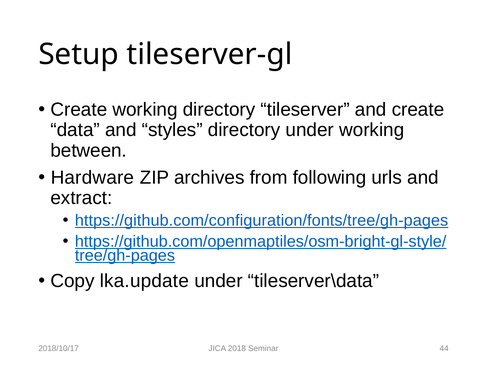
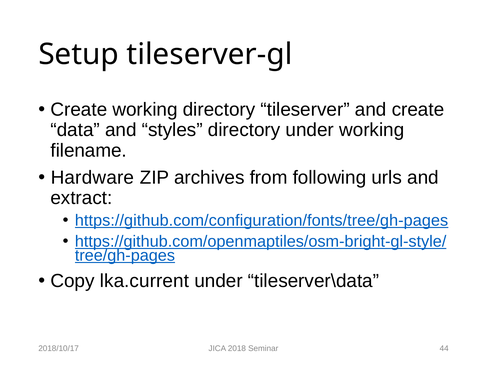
between: between -> filename (89, 151)
lka.update: lka.update -> lka.current (144, 281)
